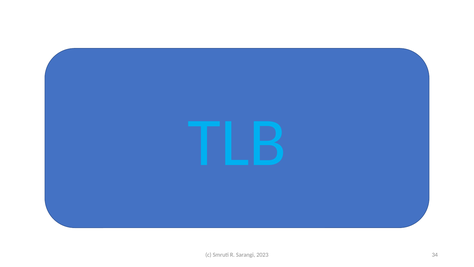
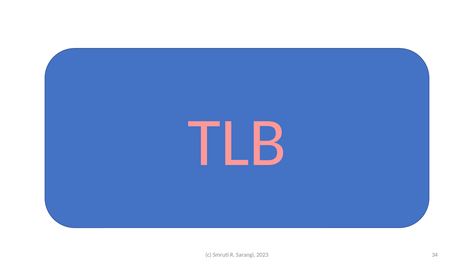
TLB colour: light blue -> pink (237, 143)
